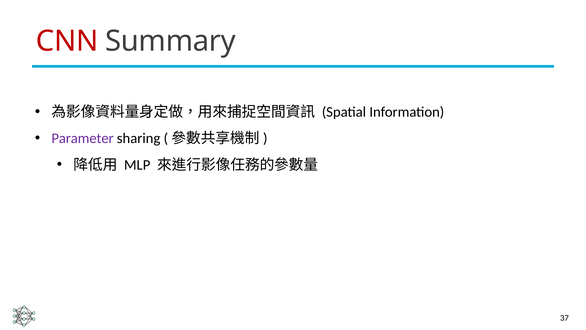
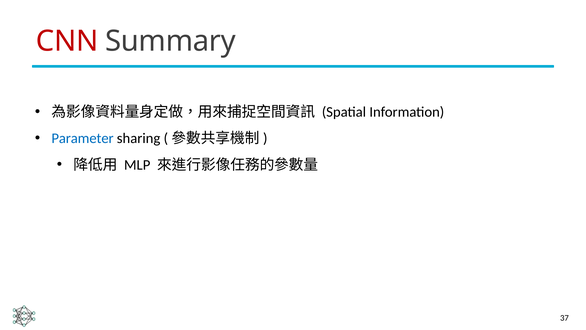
Parameter colour: purple -> blue (83, 138)
